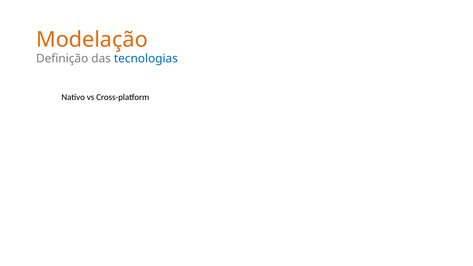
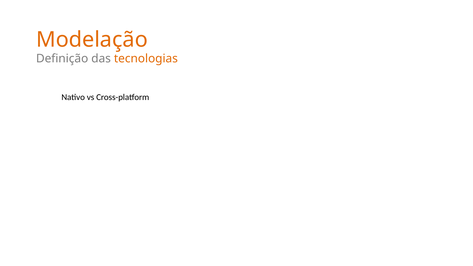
tecnologias colour: blue -> orange (146, 59)
